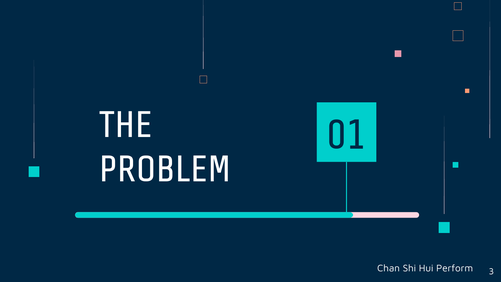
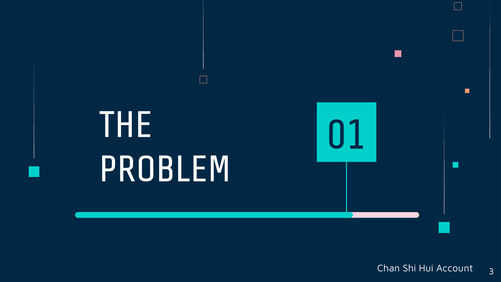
Perform: Perform -> Account (455, 268)
